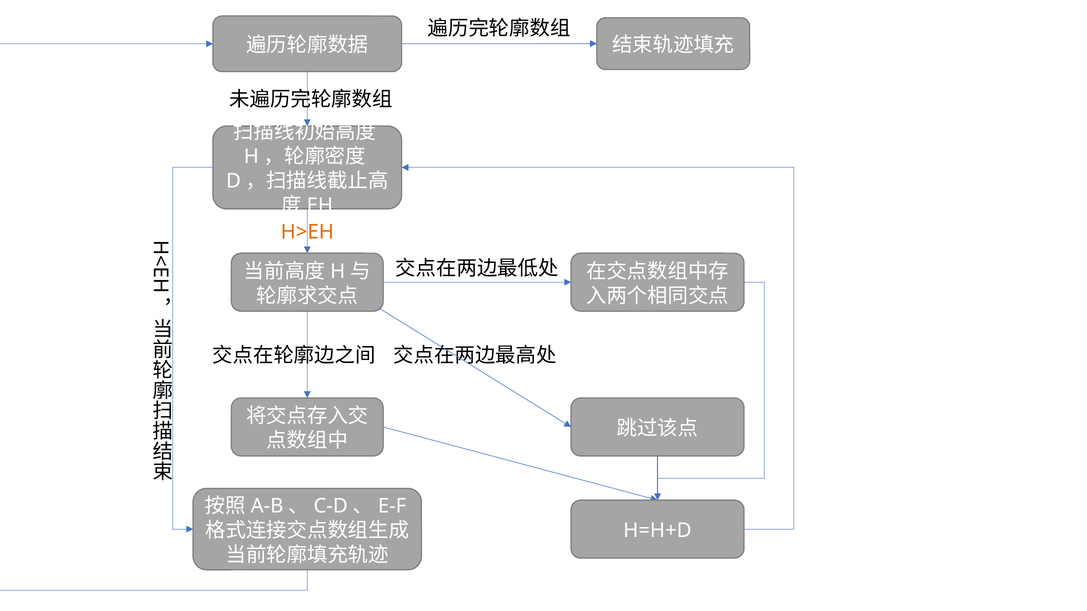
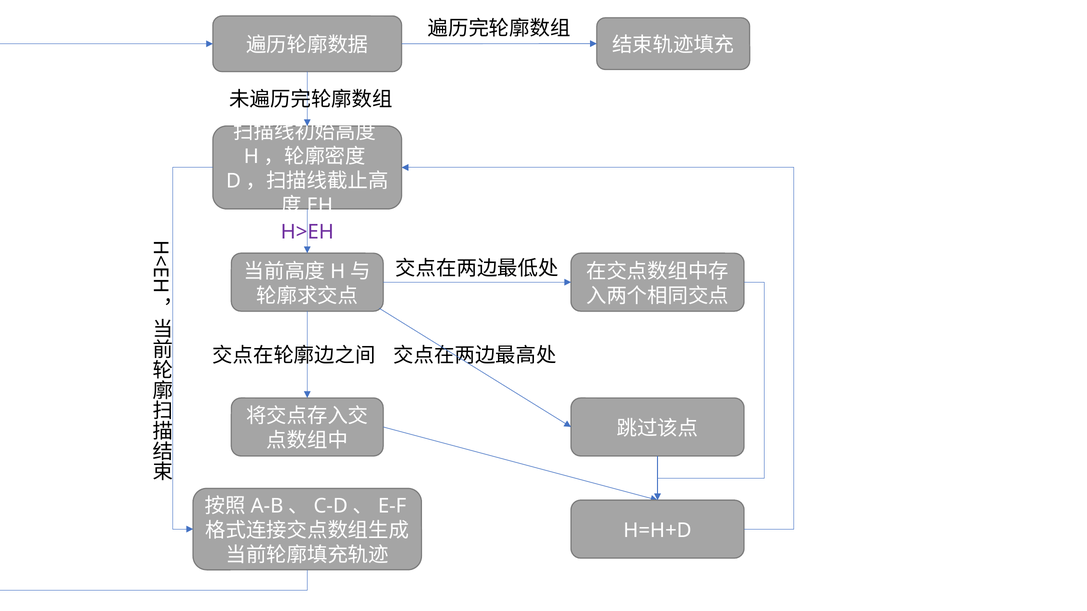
H>EH colour: orange -> purple (307, 232)
